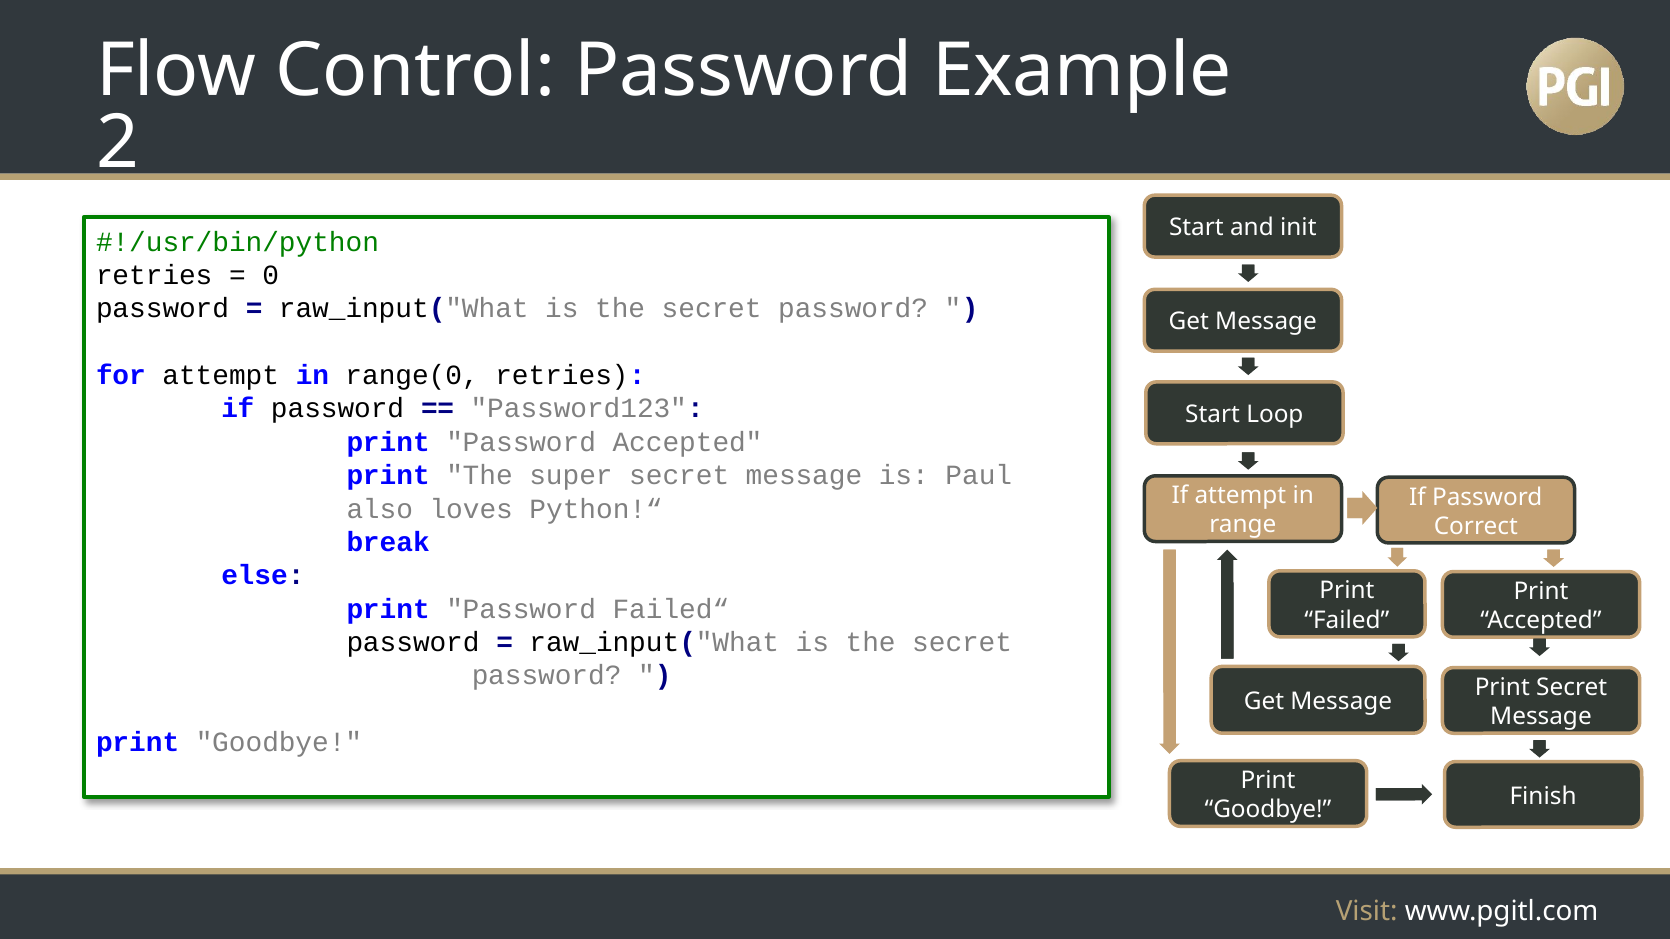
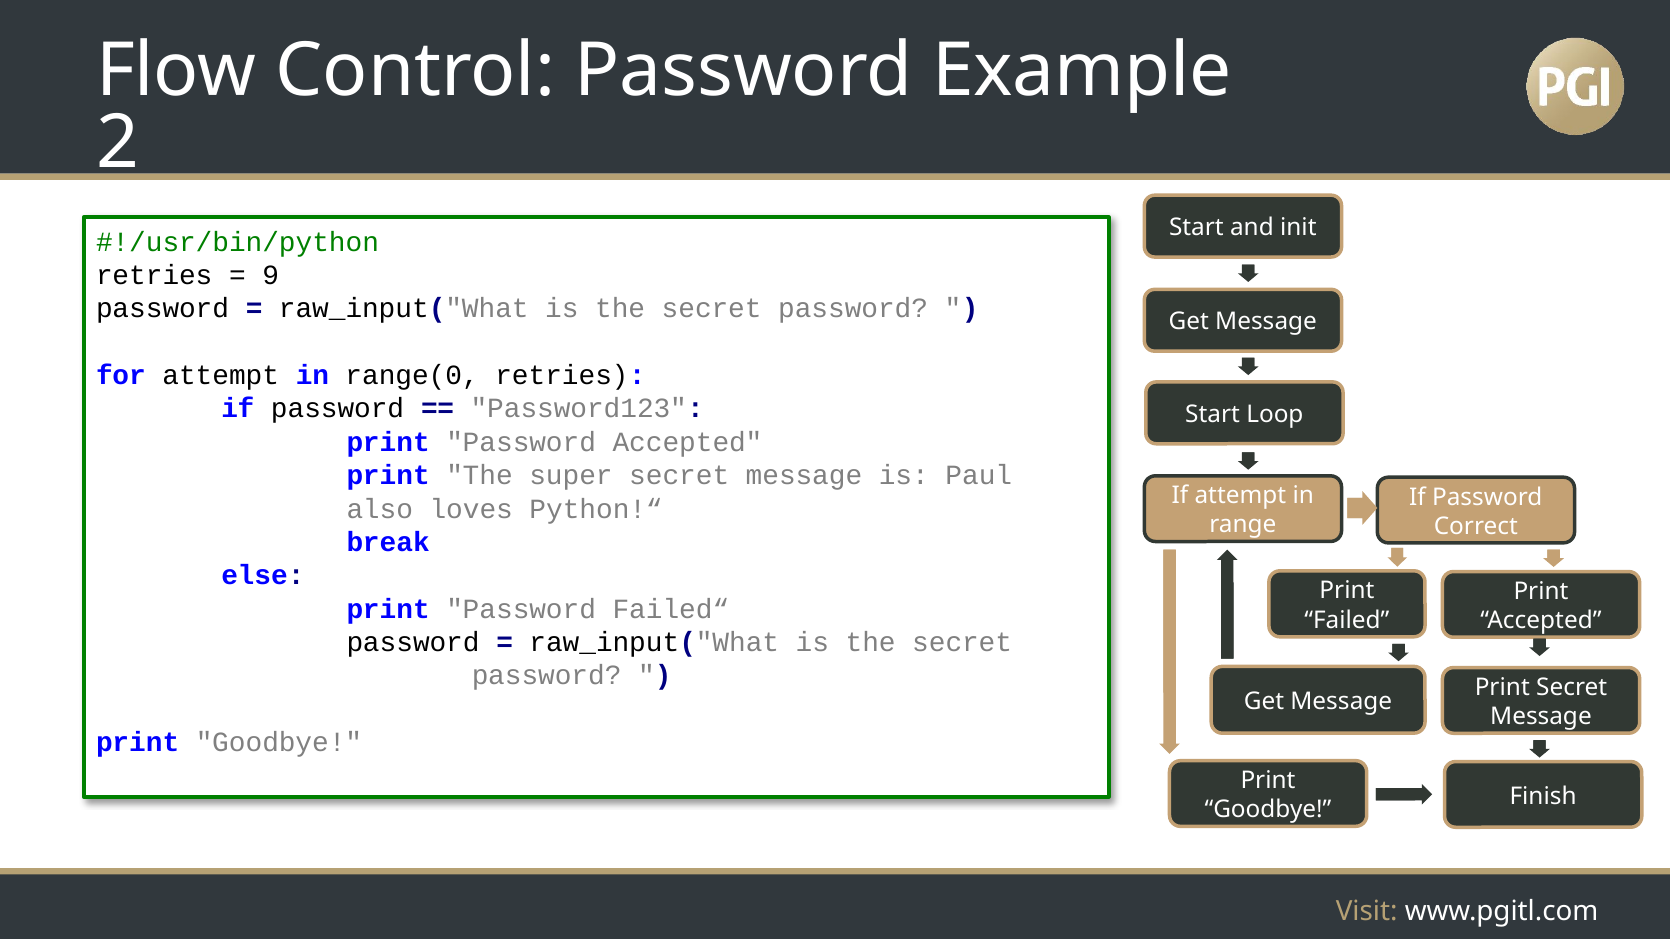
0: 0 -> 9 (271, 275)
